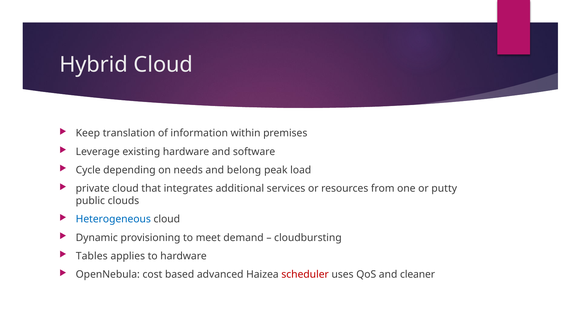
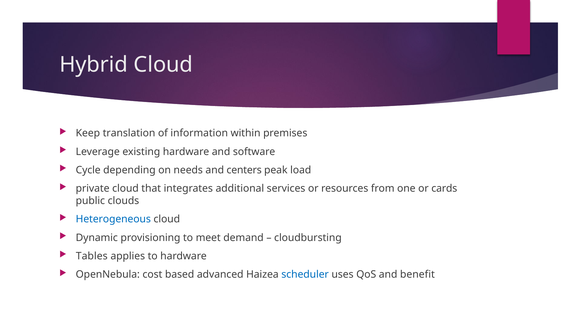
belong: belong -> centers (244, 170)
putty: putty -> cards (444, 188)
scheduler colour: red -> blue (305, 274)
cleaner: cleaner -> benefit (417, 274)
